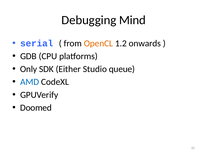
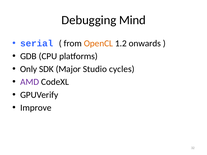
Either: Either -> Major (68, 69)
queue: queue -> cycles (122, 69)
AMD colour: blue -> purple (30, 82)
Doomed: Doomed -> Improve (36, 108)
